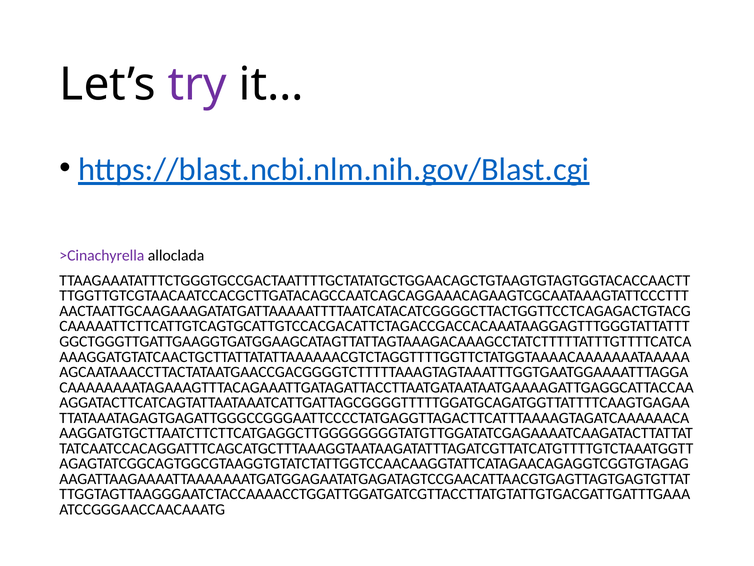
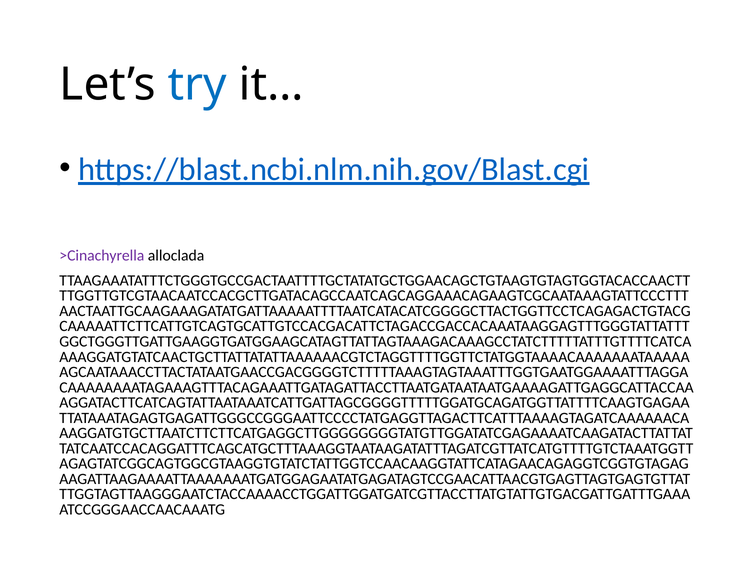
try colour: purple -> blue (197, 84)
